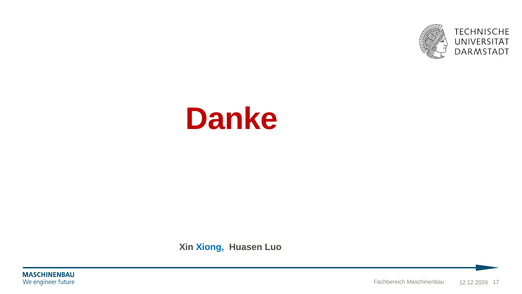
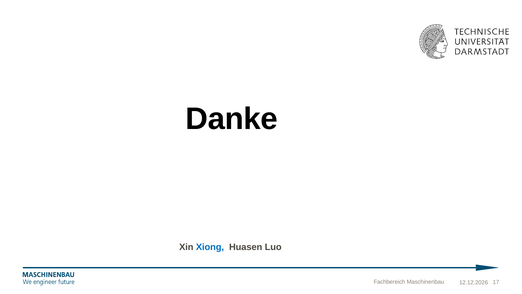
Danke colour: red -> black (232, 119)
